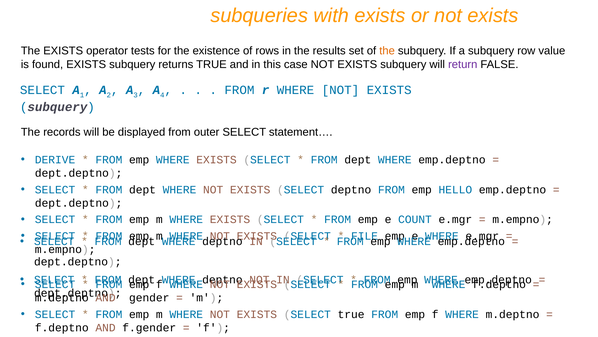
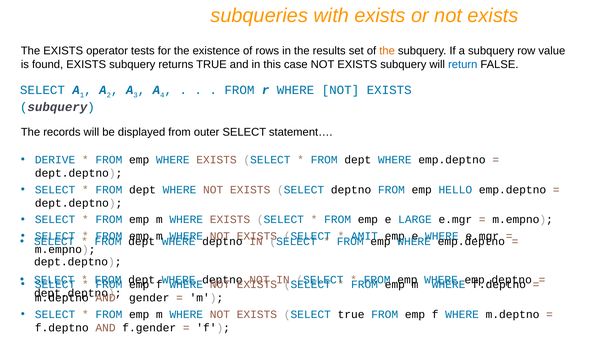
return colour: purple -> blue (463, 64)
COUNT: COUNT -> LARGE (415, 219)
FILE: FILE -> AMIT (365, 236)
